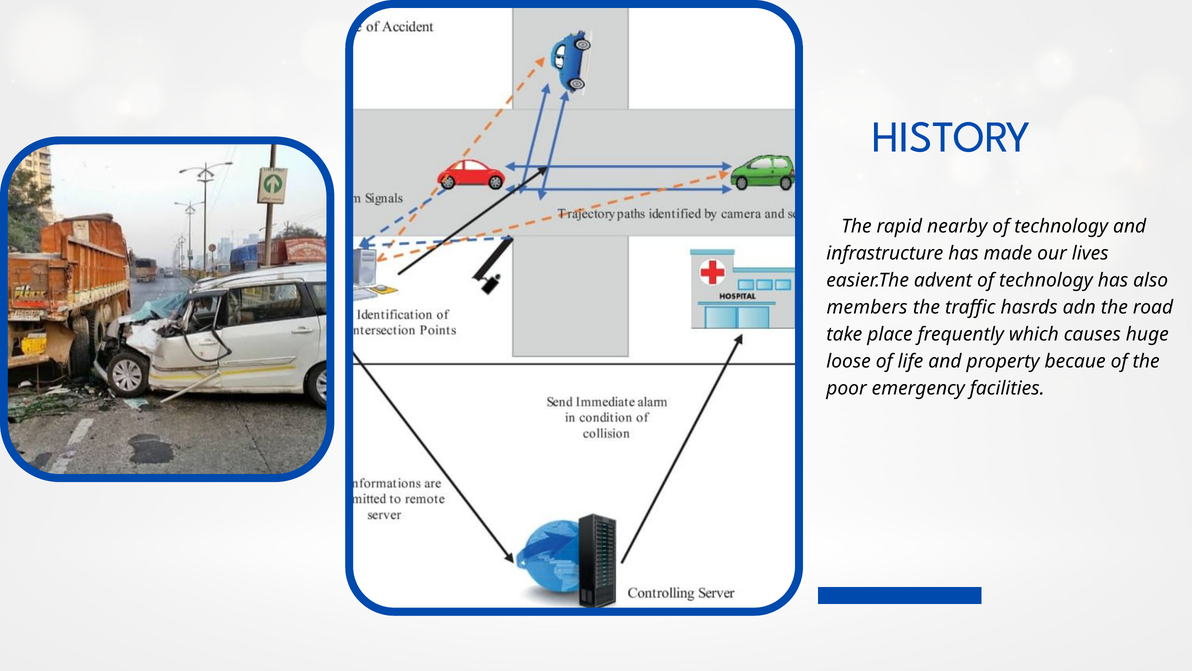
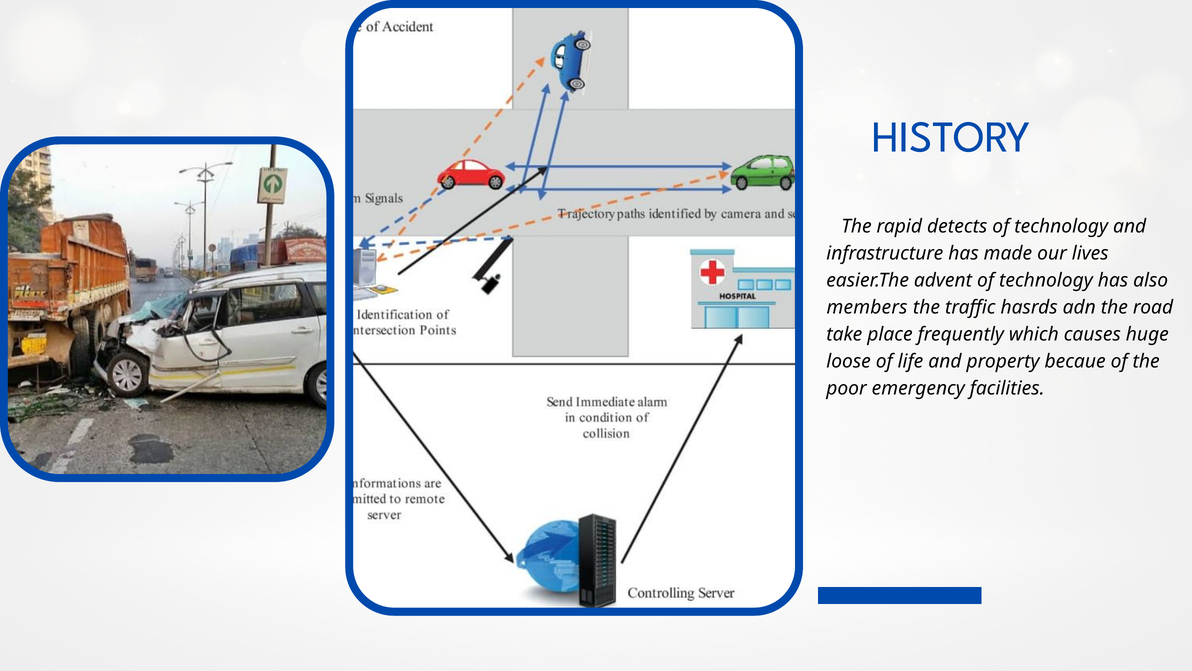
nearby: nearby -> detects (957, 226)
